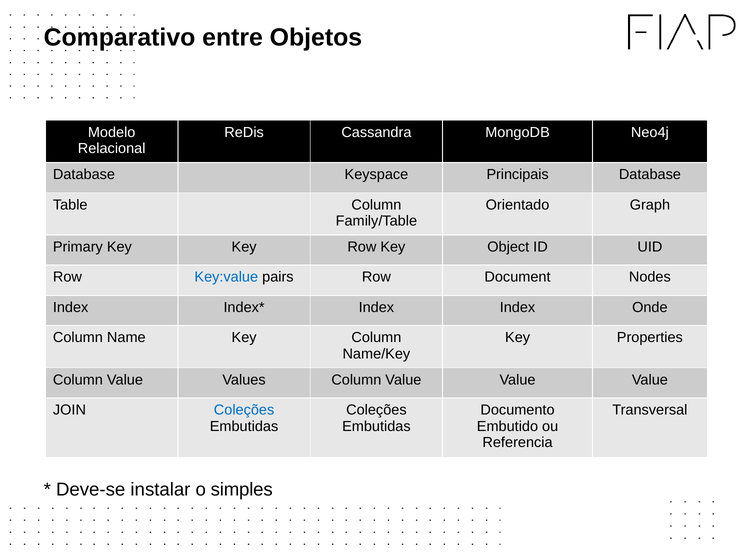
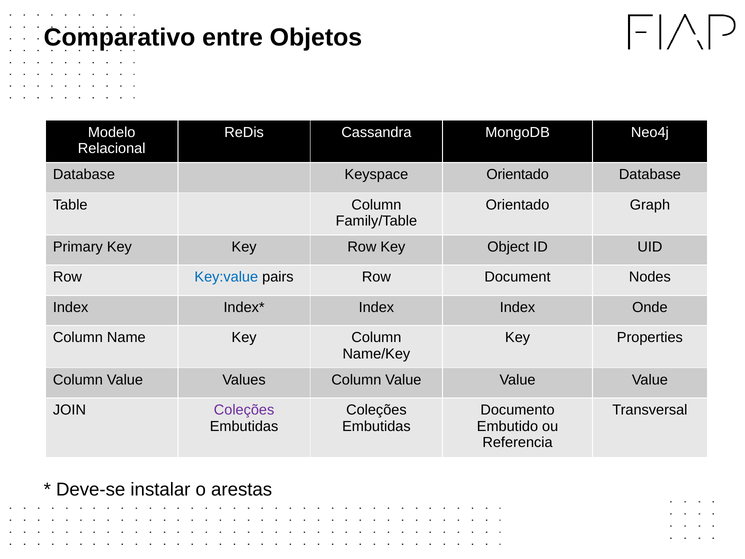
Keyspace Principais: Principais -> Orientado (518, 175)
Coleções colour: blue -> purple (244, 410)
simples: simples -> arestas (242, 489)
